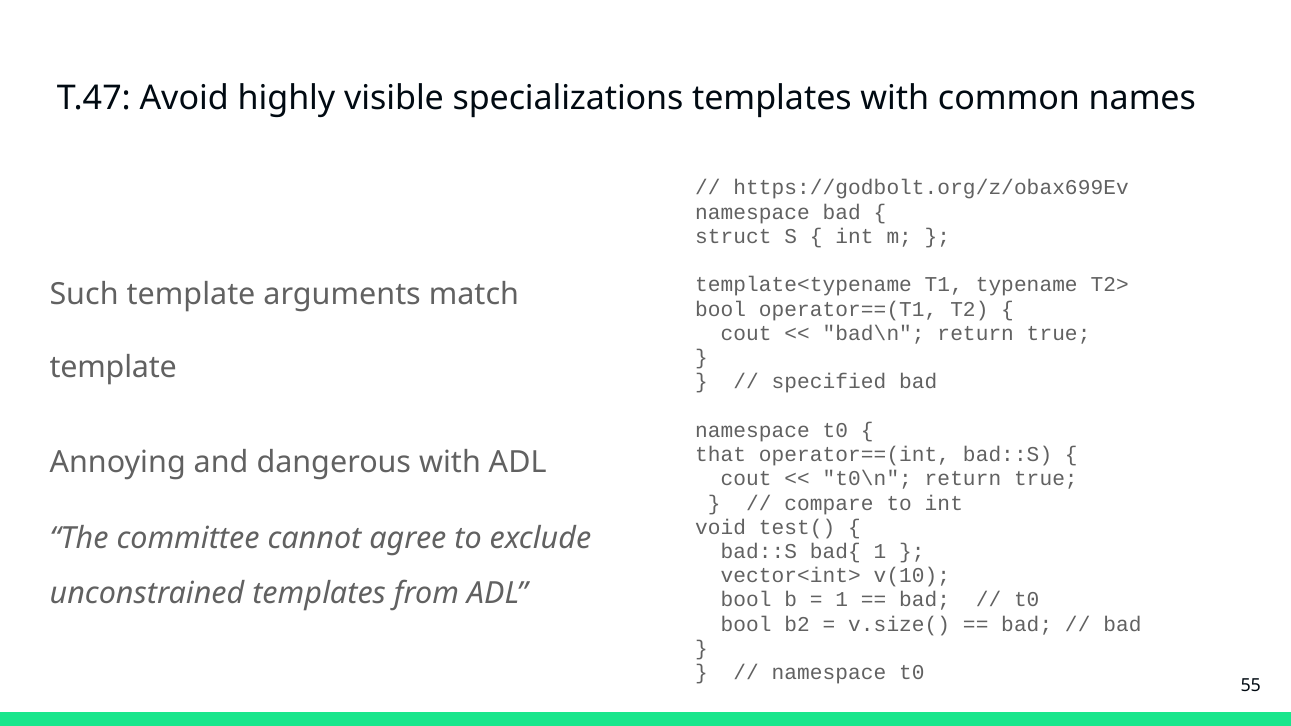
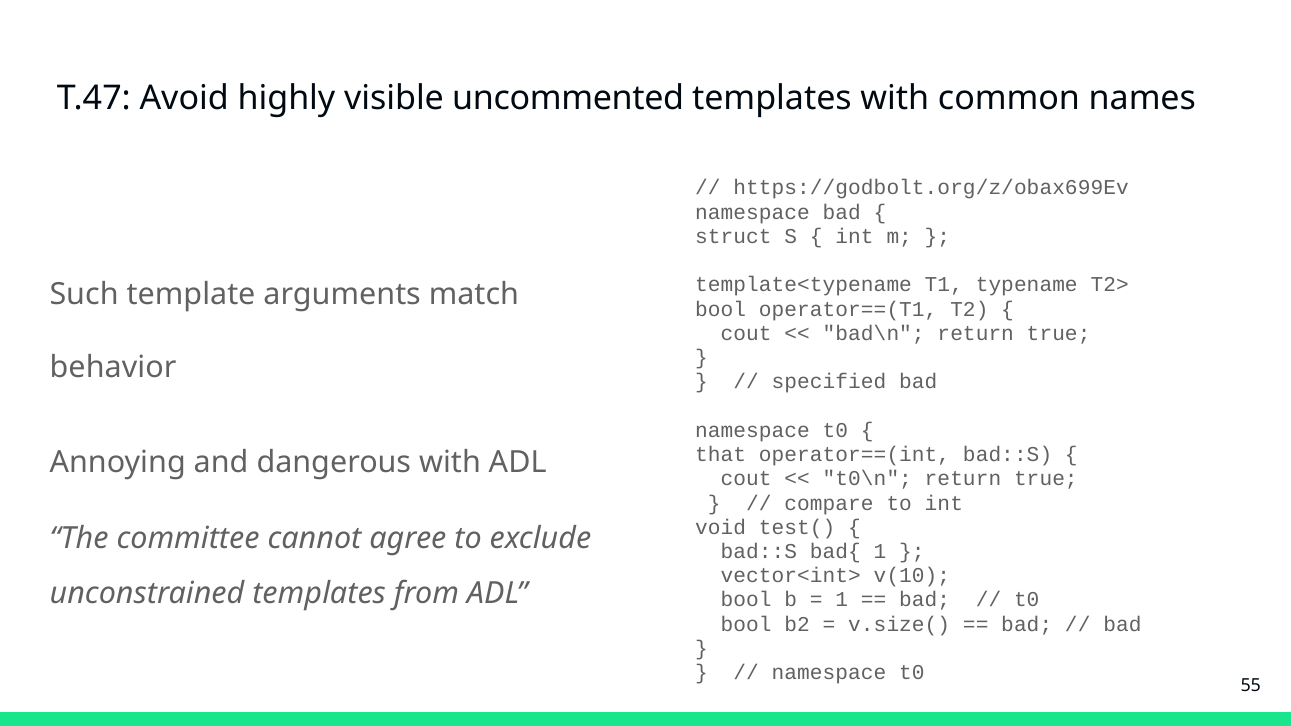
specializations: specializations -> uncommented (568, 99)
template: template -> behavior (113, 368)
